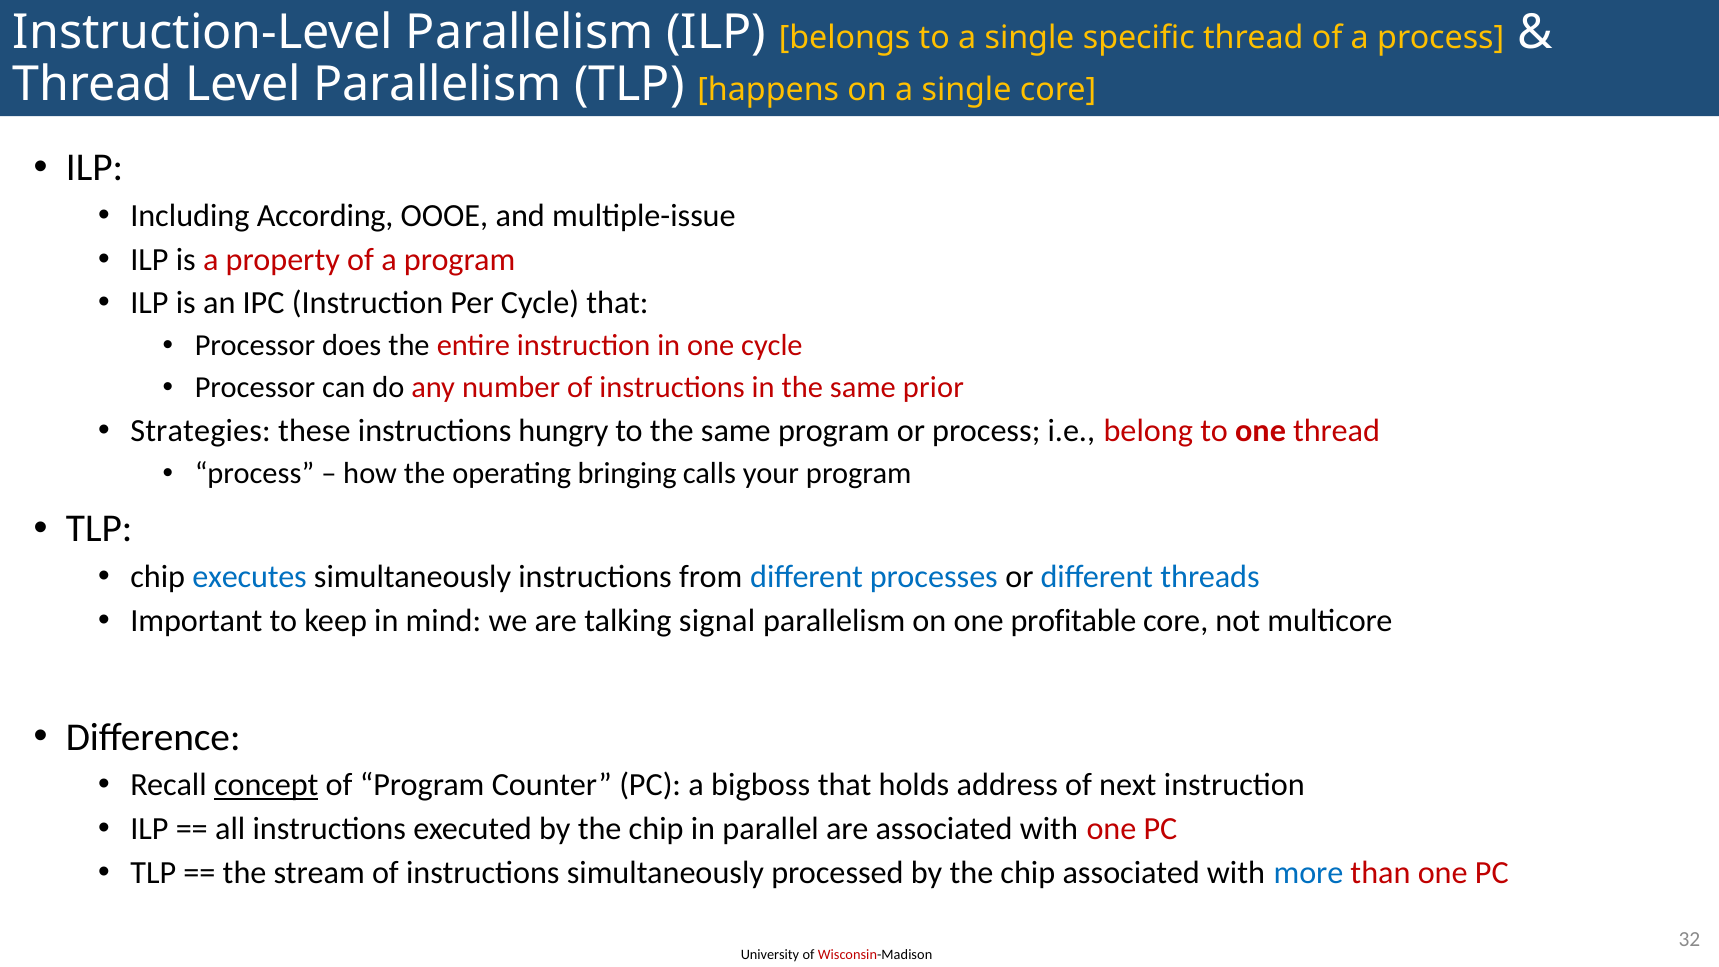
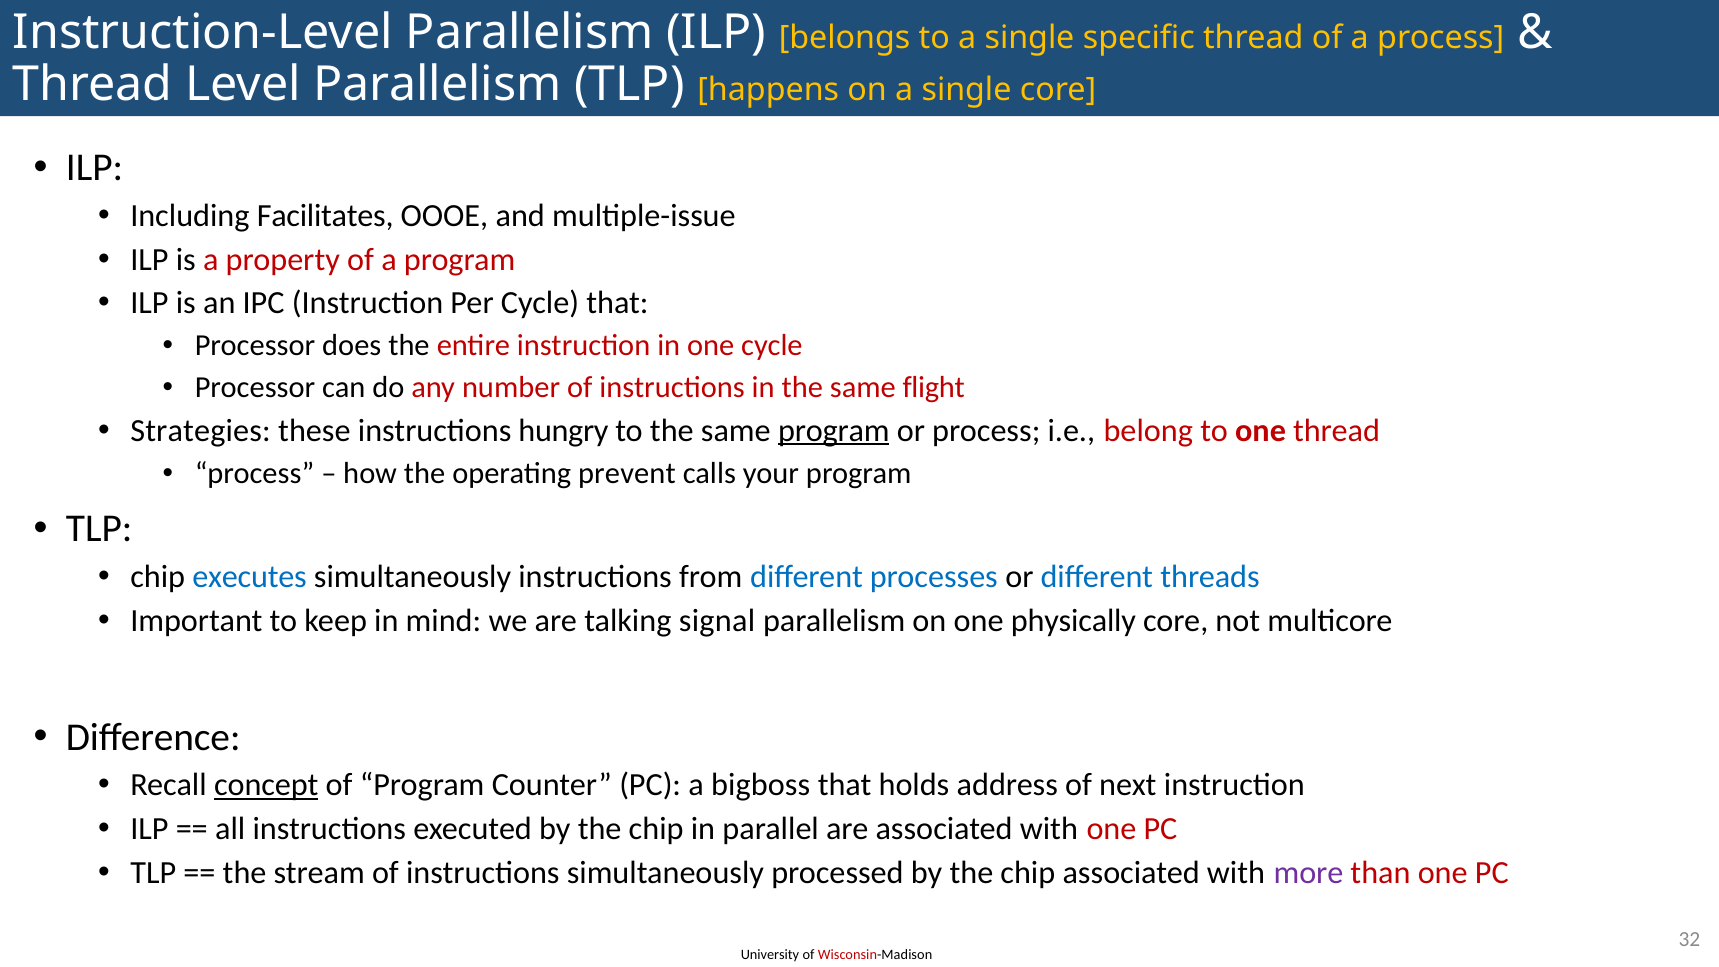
According: According -> Facilitates (325, 216)
prior: prior -> flight (934, 388)
program underline: none -> present (834, 431)
bringing: bringing -> prevent (627, 473)
profitable: profitable -> physically (1073, 620)
more colour: blue -> purple (1309, 872)
